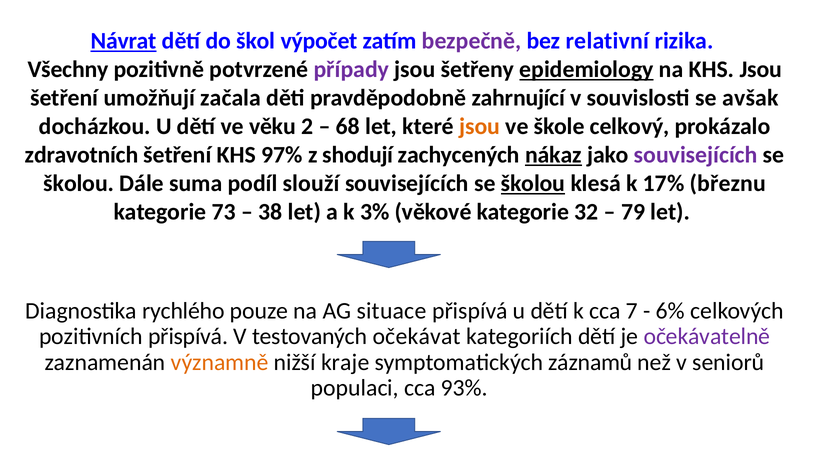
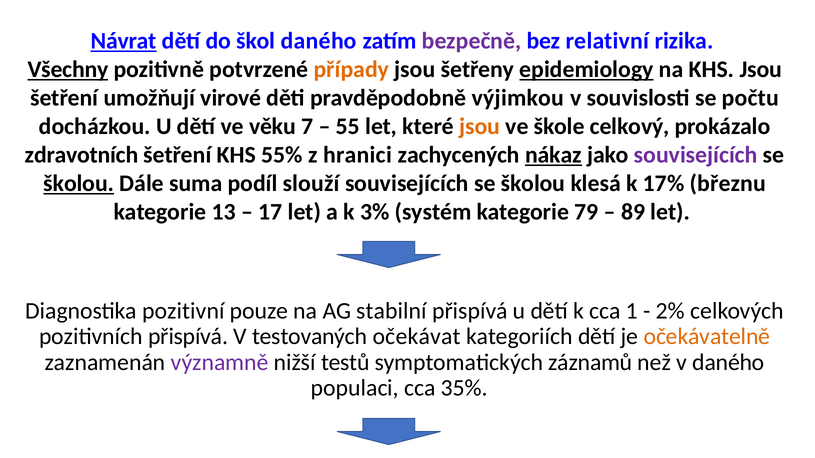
škol výpočet: výpočet -> daného (319, 41)
Všechny underline: none -> present (68, 69)
případy colour: purple -> orange (351, 69)
začala: začala -> virové (231, 98)
zahrnující: zahrnující -> výjimkou (518, 98)
avšak: avšak -> počtu (751, 98)
2: 2 -> 7 (307, 127)
68: 68 -> 55 (348, 127)
97%: 97% -> 55% (282, 155)
shodují: shodují -> hranici (358, 155)
školou underline: none -> present (79, 184)
školou underline: present -> none (533, 184)
73: 73 -> 13 (224, 212)
38: 38 -> 17 (270, 212)
věkové: věkové -> systém (433, 212)
32: 32 -> 79 (586, 212)
79: 79 -> 89 (633, 212)
rychlého: rychlého -> pozitivní (183, 311)
situace: situace -> stabilní (392, 311)
7: 7 -> 1 (632, 311)
6%: 6% -> 2% (670, 311)
očekávatelně colour: purple -> orange (707, 337)
významně colour: orange -> purple (220, 363)
kraje: kraje -> testů (345, 363)
v seniorů: seniorů -> daného (728, 363)
93%: 93% -> 35% (464, 388)
